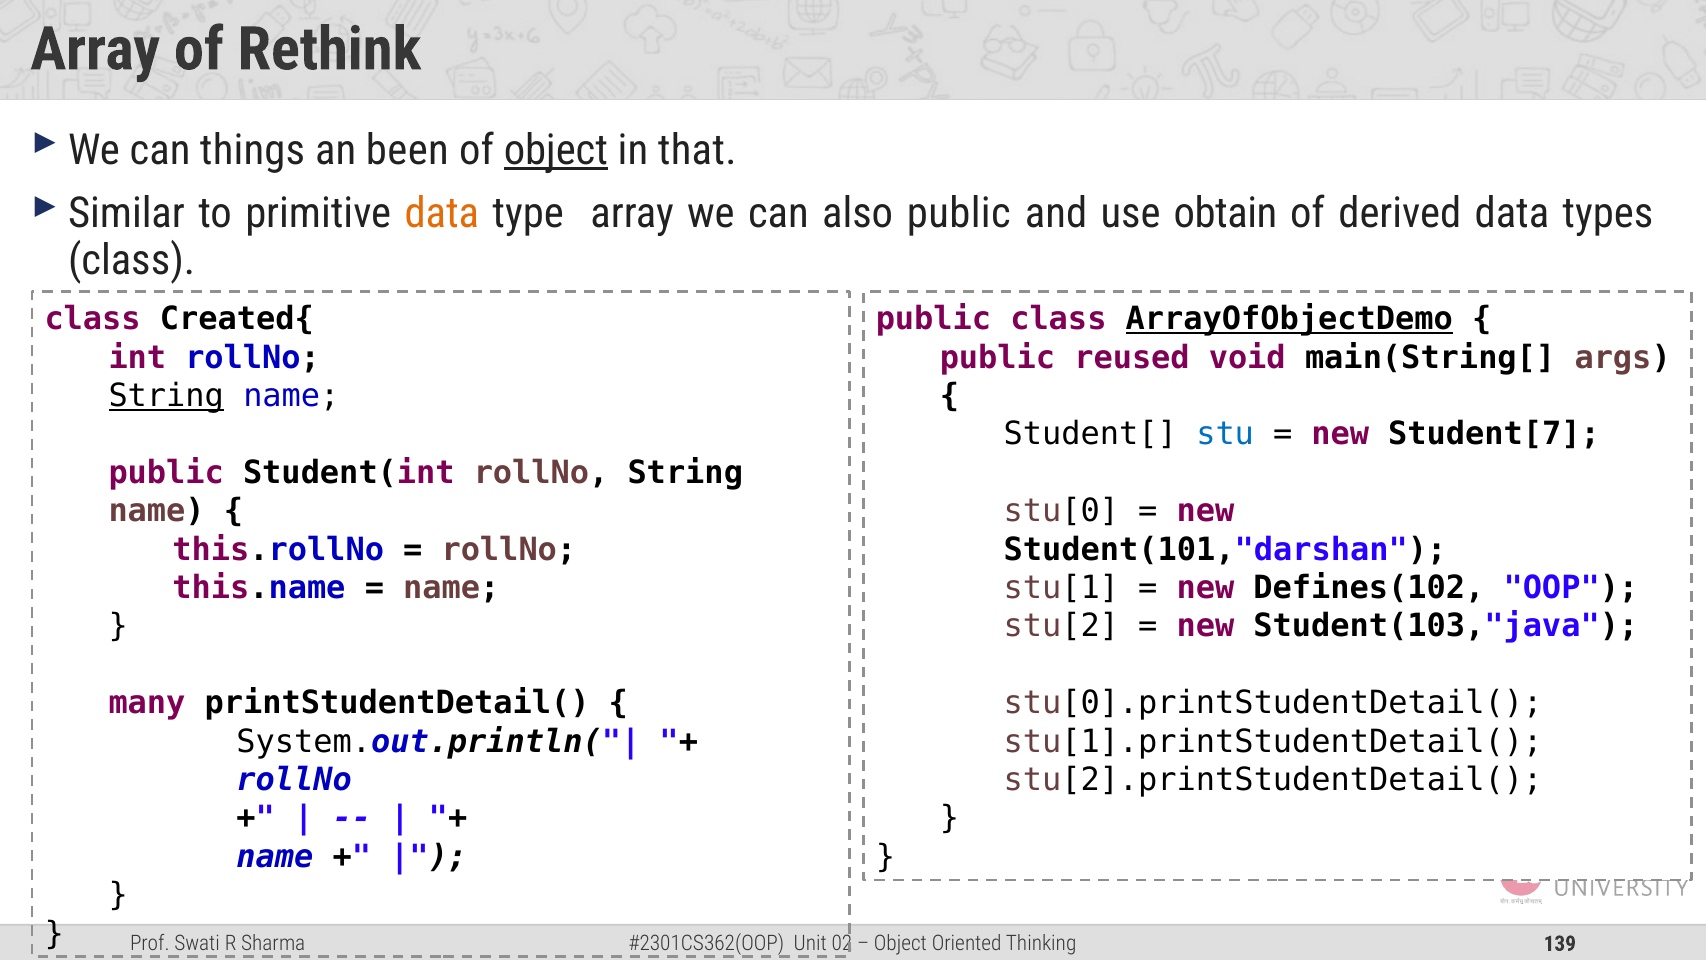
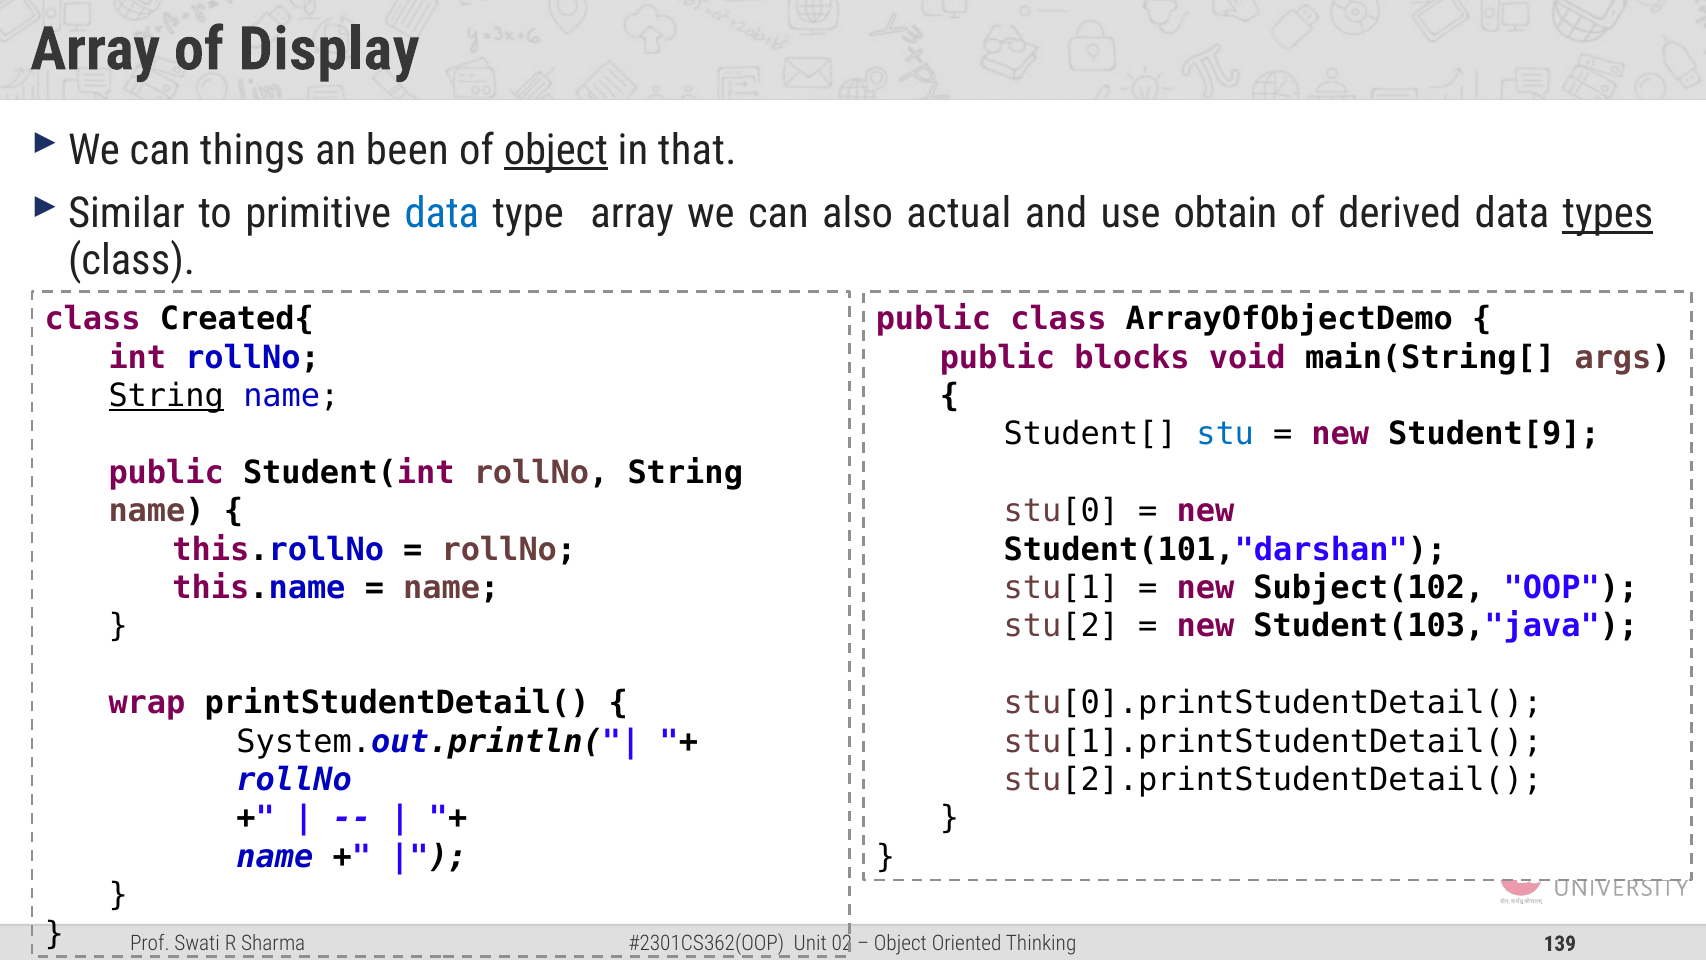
Rethink: Rethink -> Display (329, 49)
data colour: orange -> blue (442, 214)
also public: public -> actual (959, 214)
types underline: none -> present (1608, 214)
ArrayOfObjectDemo underline: present -> none (1289, 319)
reused: reused -> blocks (1132, 357)
Student[7: Student[7 -> Student[9 (1494, 434)
Defines(102: Defines(102 -> Subject(102 (1369, 588)
many: many -> wrap (147, 703)
